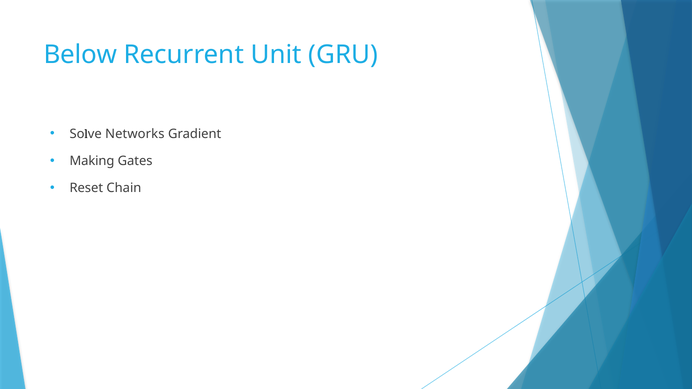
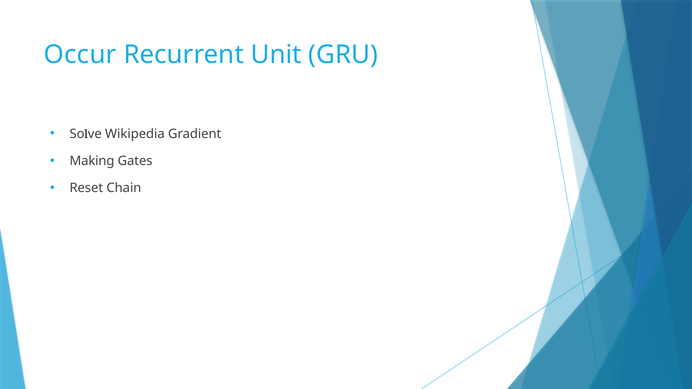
Below: Below -> Occur (80, 55)
Networks: Networks -> Wikipedia (135, 134)
